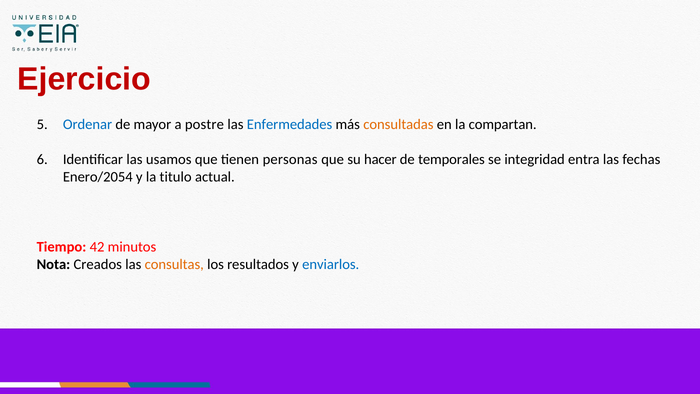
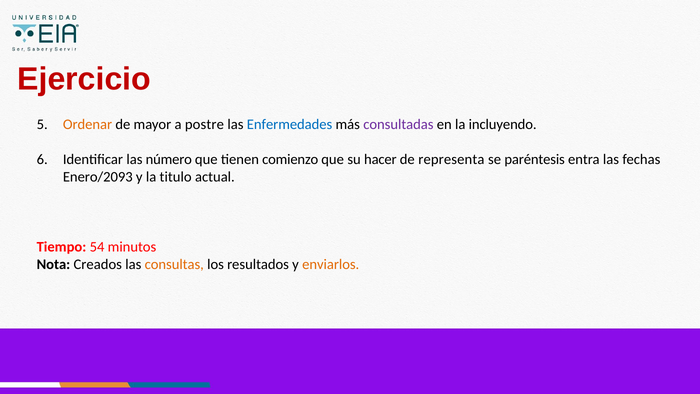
Ordenar colour: blue -> orange (87, 124)
consultadas colour: orange -> purple (398, 124)
compartan: compartan -> incluyendo (503, 124)
usamos: usamos -> número (169, 159)
personas: personas -> comienzo (290, 159)
temporales: temporales -> representa (451, 159)
integridad: integridad -> paréntesis (535, 159)
Enero/2054: Enero/2054 -> Enero/2093 (98, 177)
42: 42 -> 54 (97, 247)
enviarlos colour: blue -> orange (331, 264)
